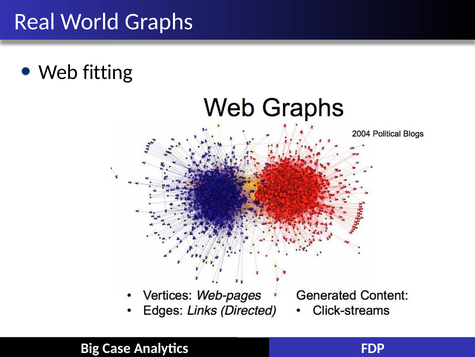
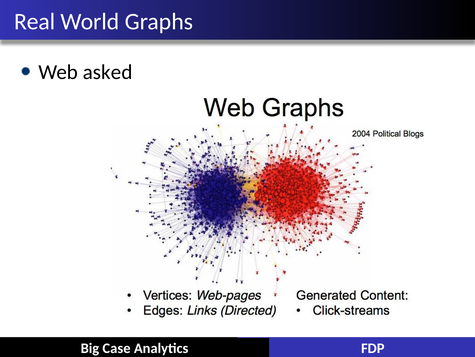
fitting: fitting -> asked (108, 72)
